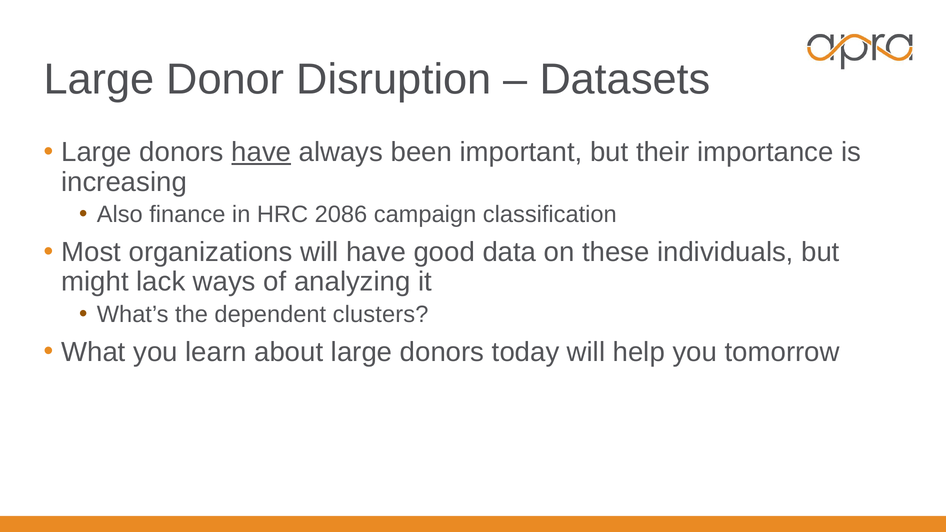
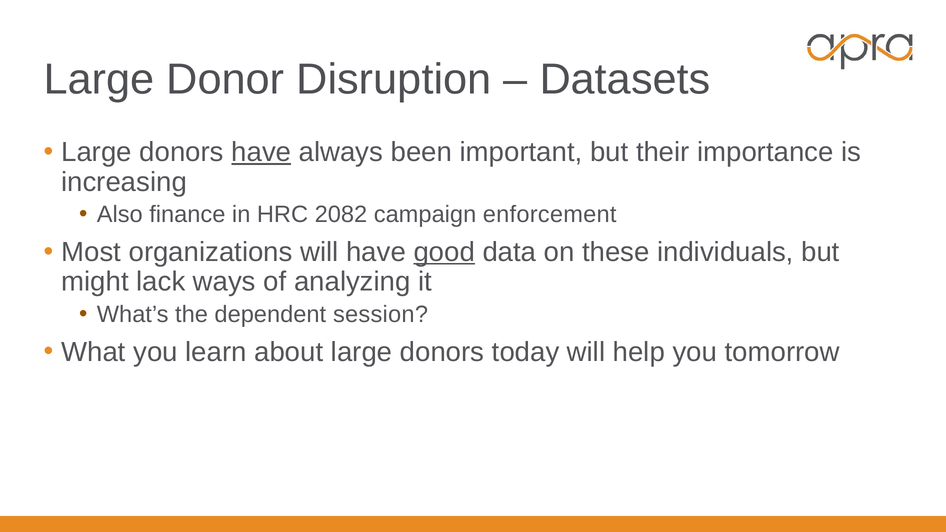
2086: 2086 -> 2082 (341, 215)
classification: classification -> enforcement (550, 215)
good underline: none -> present (444, 252)
clusters: clusters -> session (381, 315)
